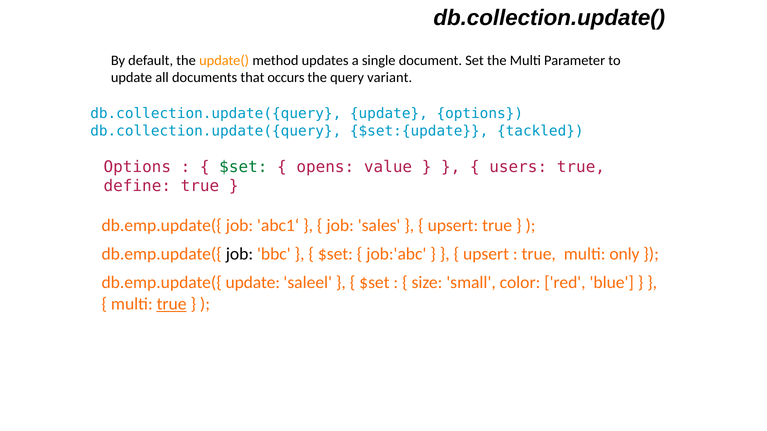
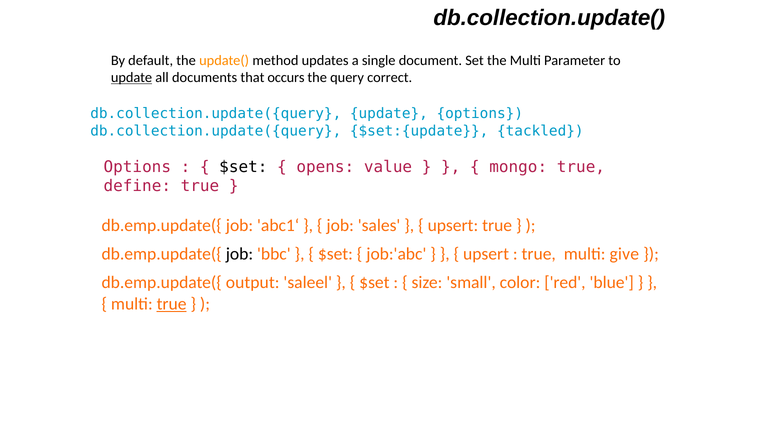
update underline: none -> present (132, 78)
variant: variant -> correct (390, 78)
$set colour: green -> black (243, 167)
users: users -> mongo (518, 167)
only: only -> give (624, 254)
db.emp.update({ update: update -> output (253, 283)
